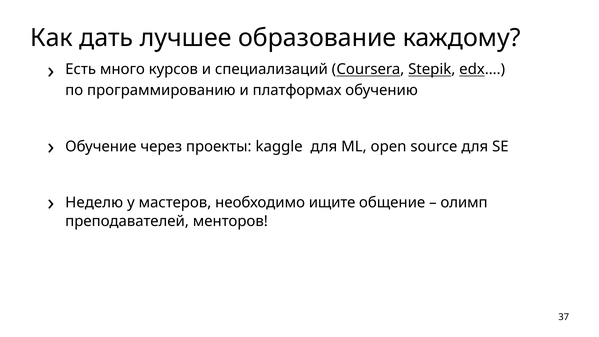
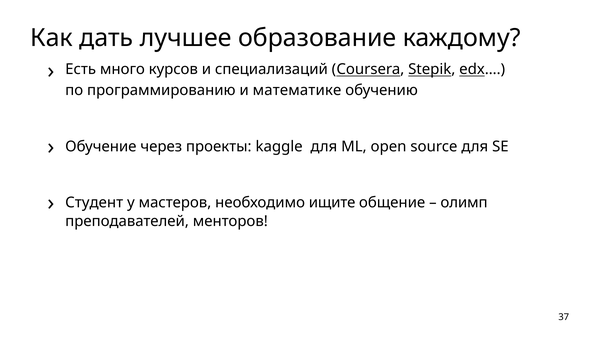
платформах: платформах -> математике (297, 90)
Неделю: Неделю -> Студент (94, 203)
